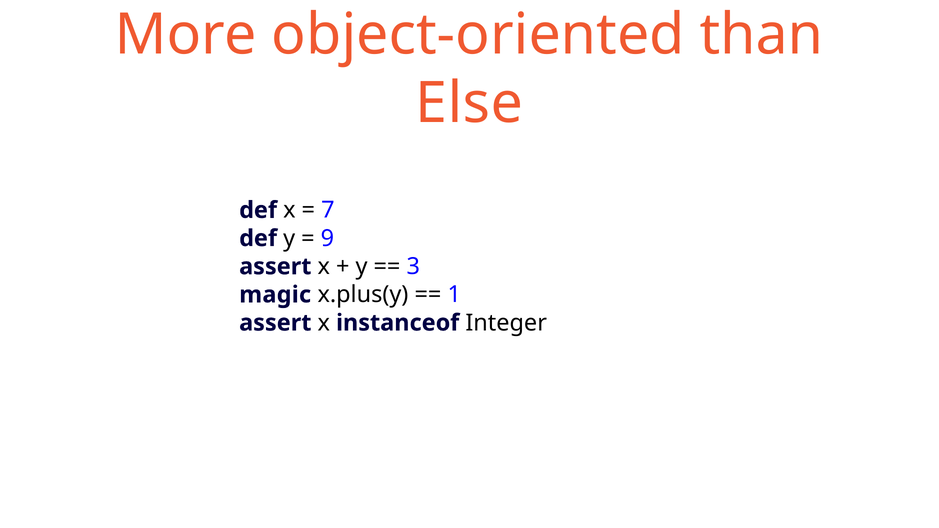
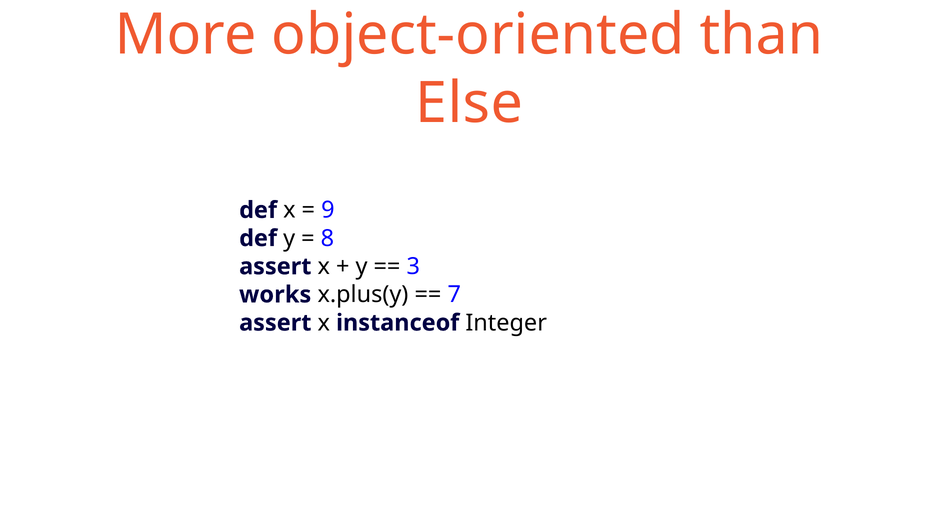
7: 7 -> 9 (328, 210)
9: 9 -> 8 (327, 238)
magic: magic -> works (275, 295)
1: 1 -> 7 (454, 295)
